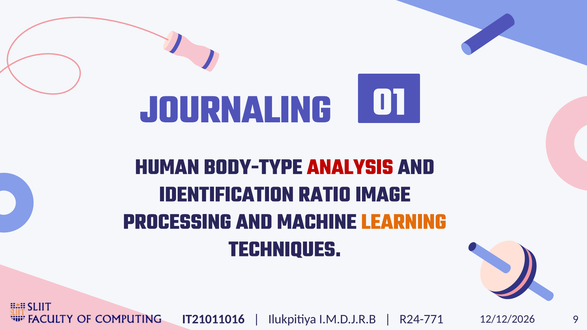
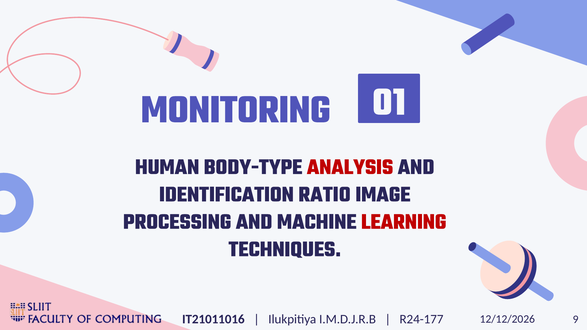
JOURNALING: JOURNALING -> MONITORING (236, 109)
LEARNING colour: orange -> red (404, 221)
R24-771: R24-771 -> R24-177 (422, 319)
